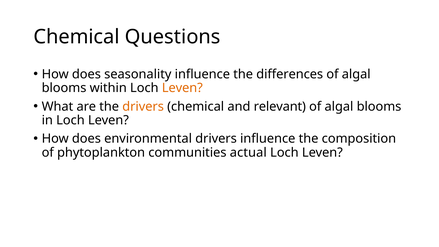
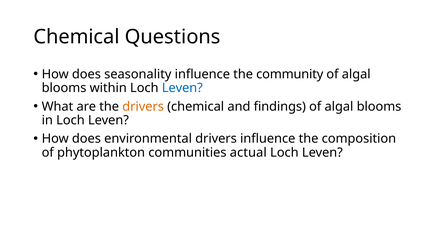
differences: differences -> community (290, 74)
Leven colour: orange -> blue (182, 88)
relevant: relevant -> findings (280, 106)
